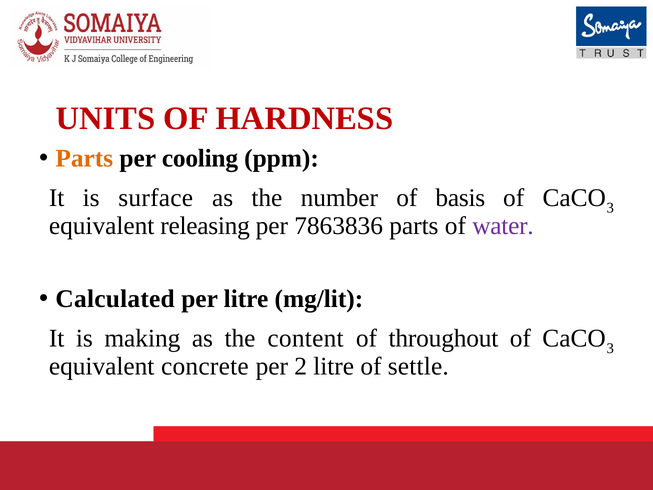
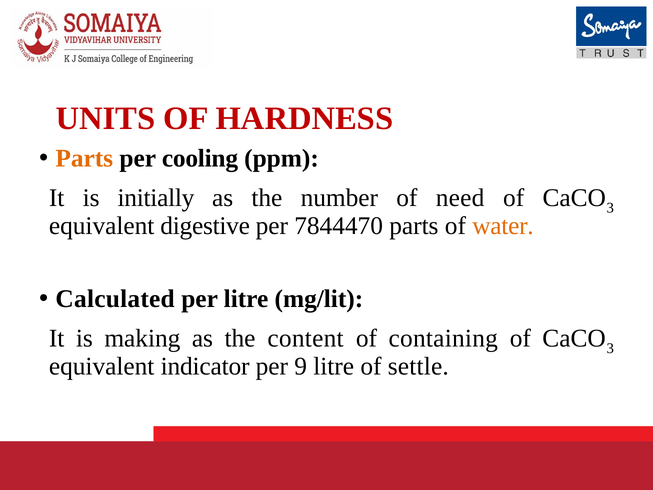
surface: surface -> initially (156, 198)
basis: basis -> need (460, 198)
releasing: releasing -> digestive (205, 226)
7863836: 7863836 -> 7844470 (339, 226)
water colour: purple -> orange (503, 226)
throughout: throughout -> containing (443, 338)
concrete: concrete -> indicator (205, 366)
2: 2 -> 9 (301, 366)
